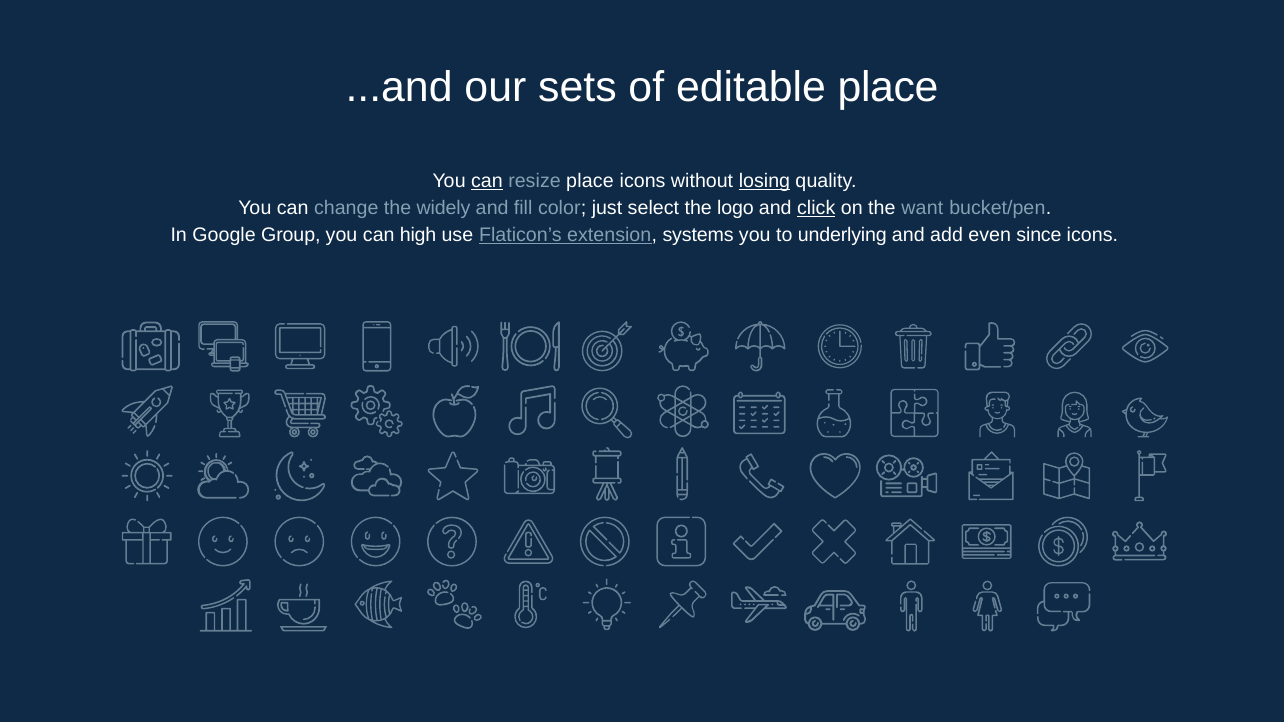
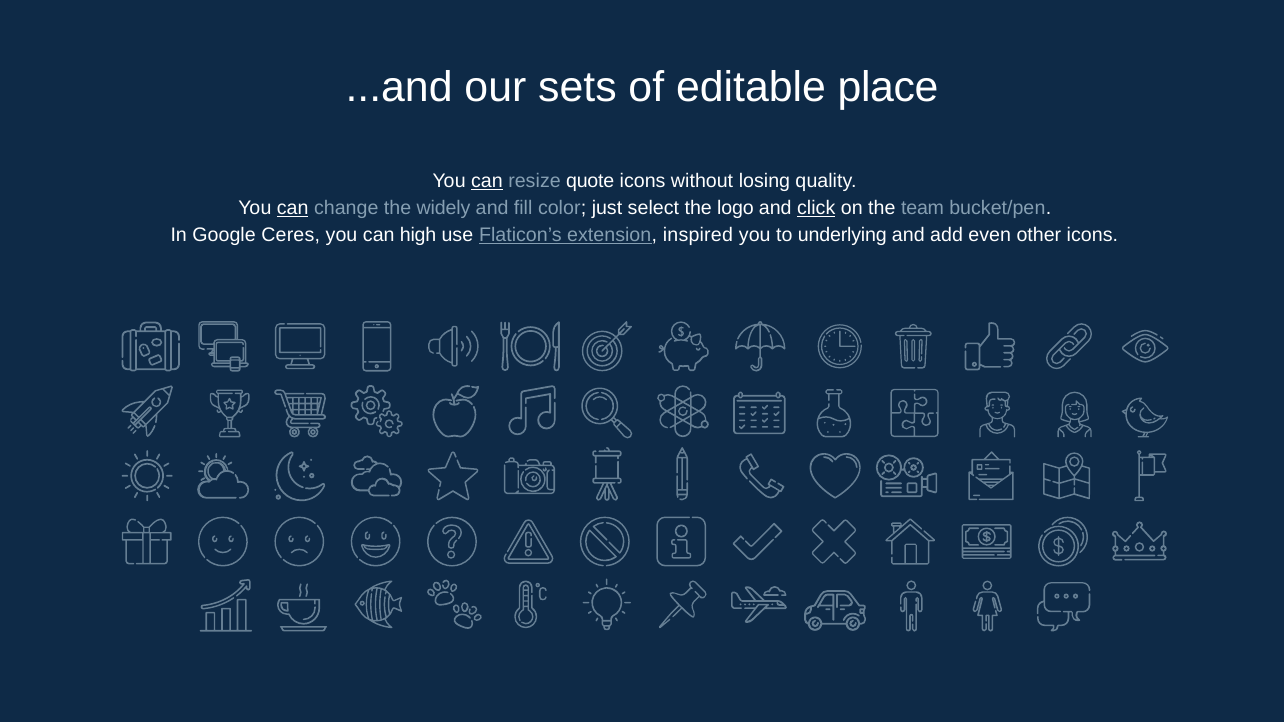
resize place: place -> quote (590, 181)
losing underline: present -> none (764, 181)
can underline: none -> present (293, 208)
want: want -> team (923, 208)
Group: Group -> Ceres (291, 235)
systems: systems -> inspired (698, 235)
since: since -> other (1039, 235)
